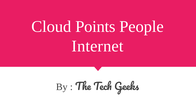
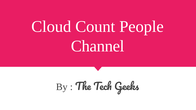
Points: Points -> Count (95, 27)
Internet: Internet -> Channel (98, 46)
